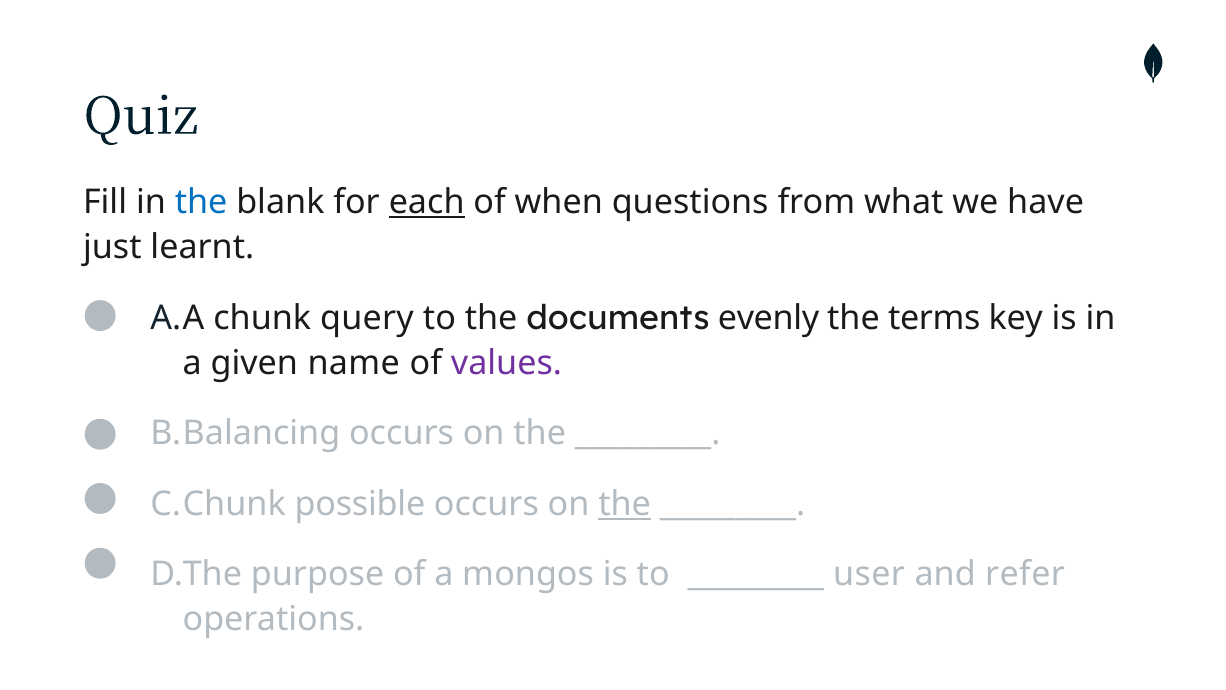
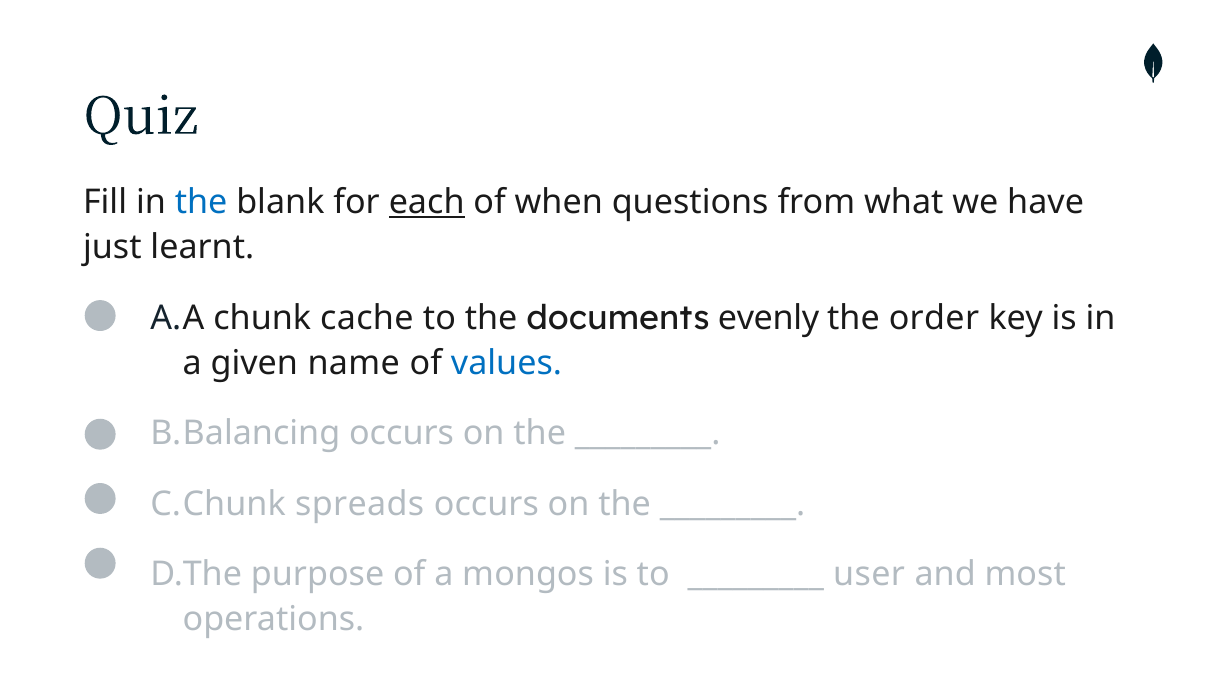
query: query -> cache (367, 318)
terms: terms -> order (934, 318)
values colour: purple -> blue (506, 363)
possible: possible -> spreads (360, 504)
the underline: present -> none (625, 504)
refer: refer -> most (1025, 574)
